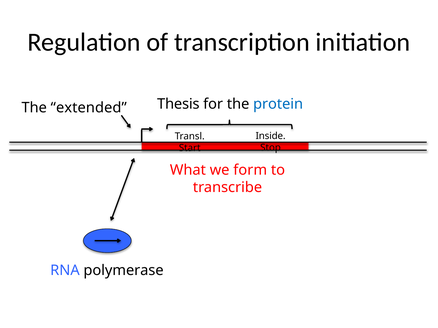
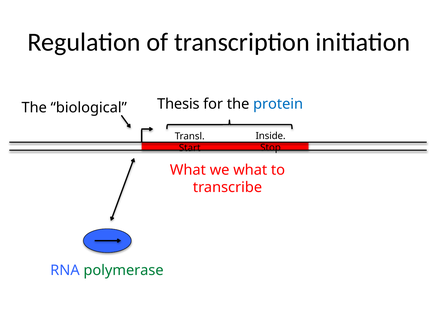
extended: extended -> biological (89, 108)
we form: form -> what (250, 170)
polymerase colour: black -> green (124, 271)
